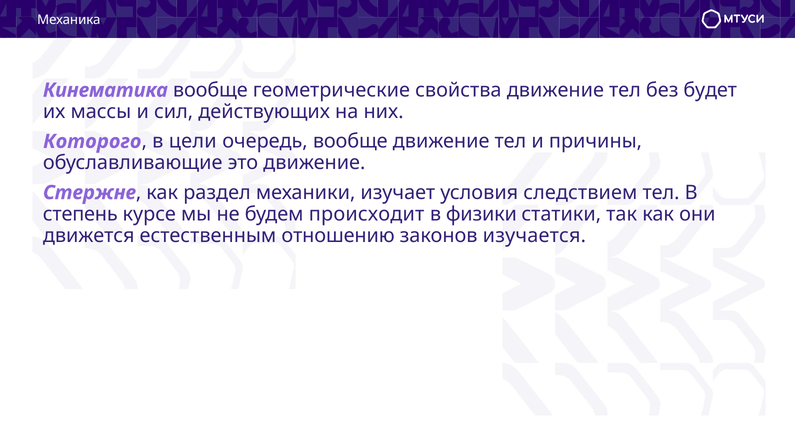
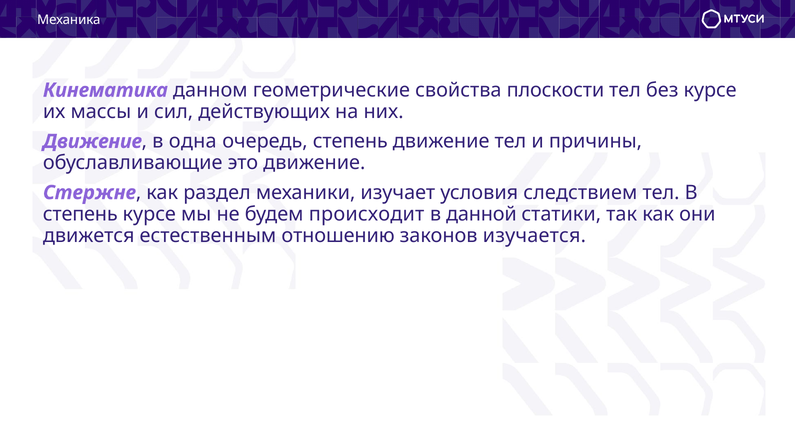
Кинематика вообще: вообще -> данном (210, 90)
свойства движение: движение -> плоскости (555, 90)
без будет: будет -> курсе (710, 90)
Которого: Которого -> Движение (92, 141)
цели: цели -> одна (193, 141)
очередь вообще: вообще -> степень (350, 141)
физики: физики -> данной (481, 214)
